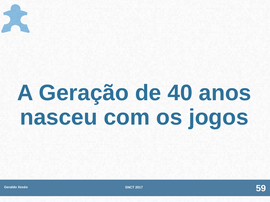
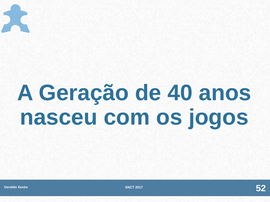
59: 59 -> 52 (261, 189)
